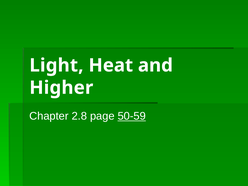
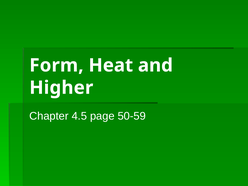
Light: Light -> Form (56, 65)
2.8: 2.8 -> 4.5 (79, 116)
50-59 underline: present -> none (132, 116)
